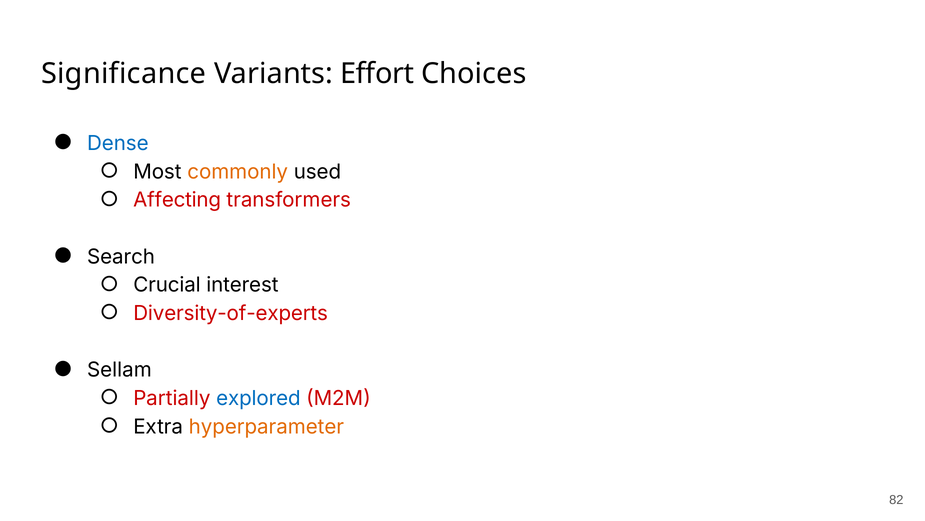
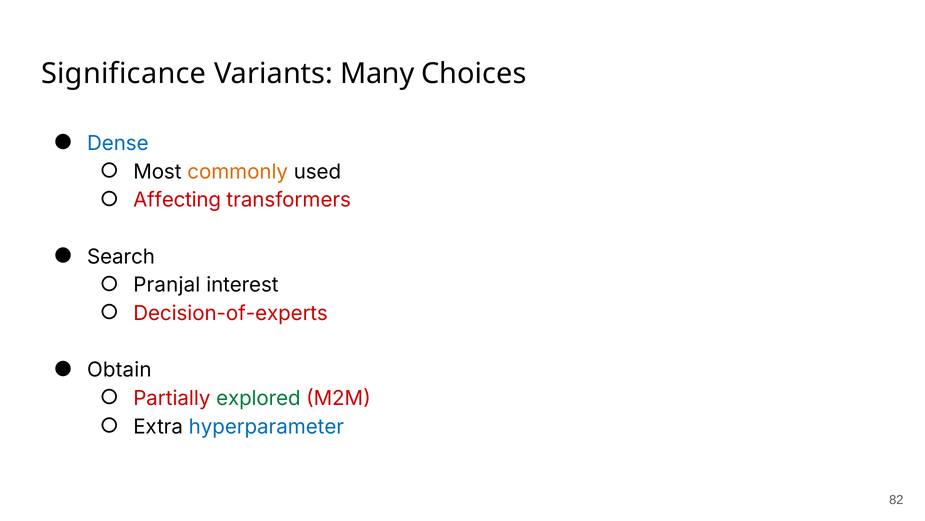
Effort: Effort -> Many (377, 74)
Crucial: Crucial -> Pranjal (167, 285)
Diversity-of-experts: Diversity-of-experts -> Decision-of-experts (231, 313)
Sellam: Sellam -> Obtain (119, 370)
explored colour: blue -> green (258, 398)
hyperparameter colour: orange -> blue (266, 426)
